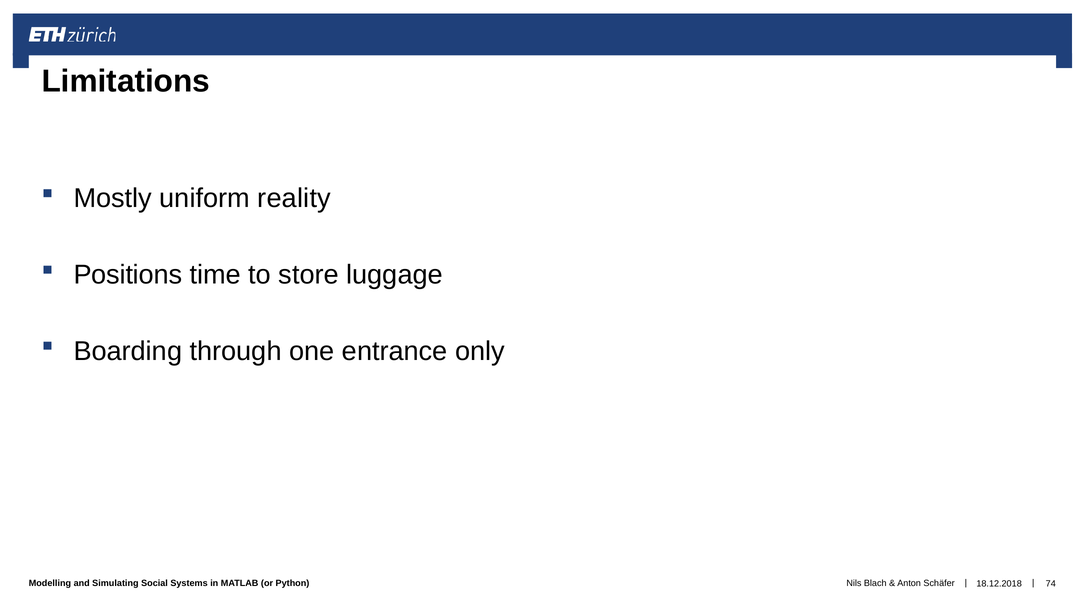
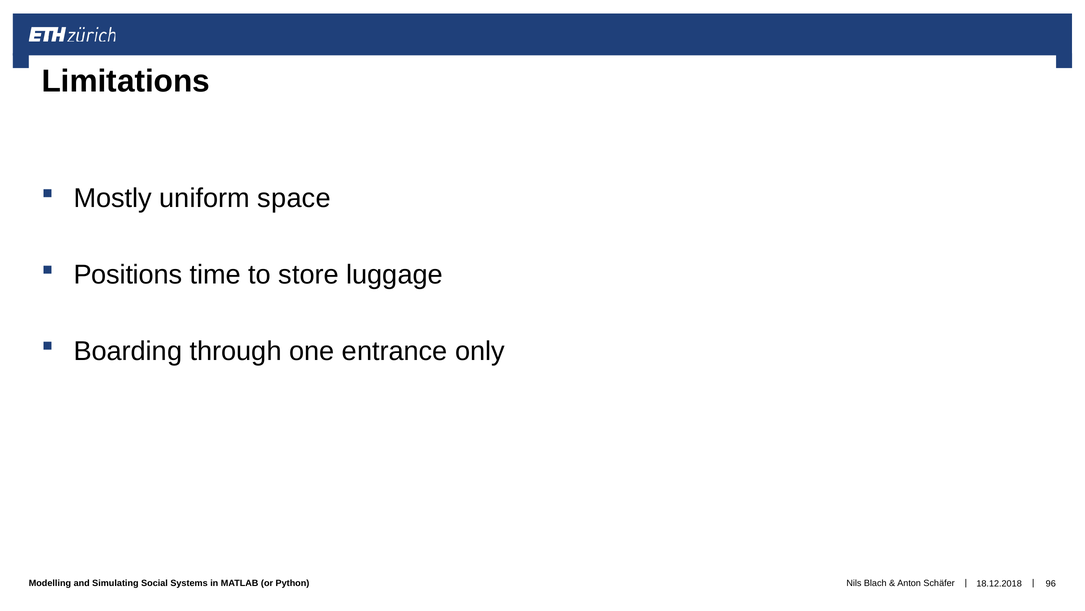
reality: reality -> space (294, 198)
74: 74 -> 96 (1051, 583)
